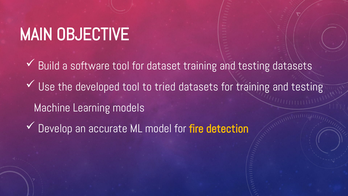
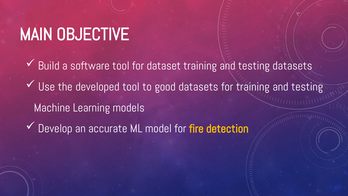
tried: tried -> good (165, 87)
